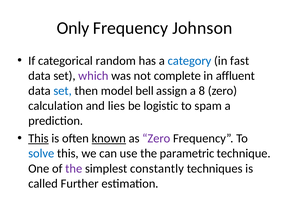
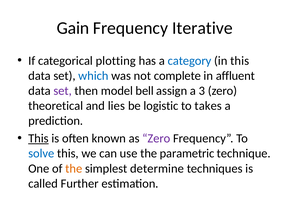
Only: Only -> Gain (73, 28)
Johnson: Johnson -> Iterative (202, 28)
random: random -> plotting (116, 61)
in fast: fast -> this (240, 61)
which colour: purple -> blue (93, 76)
set colour: blue -> purple (63, 91)
8: 8 -> 3 (202, 91)
calculation: calculation -> theoretical (56, 106)
spam: spam -> takes (208, 106)
known underline: present -> none (109, 138)
the colour: purple -> orange (74, 168)
constantly: constantly -> determine (157, 168)
